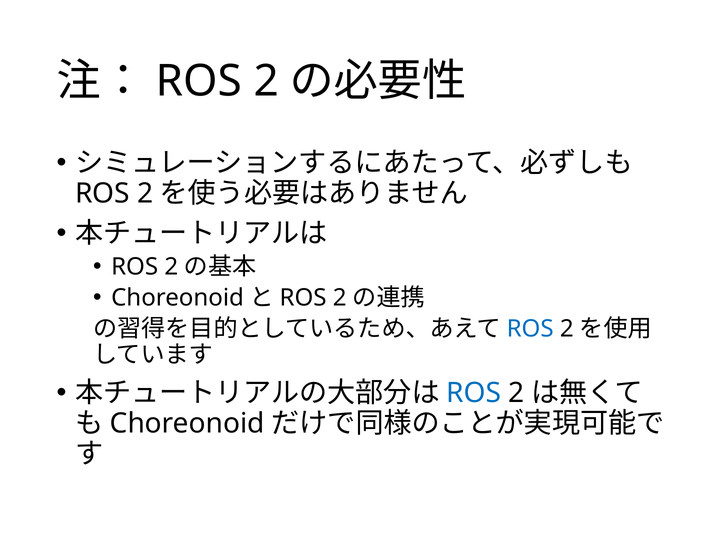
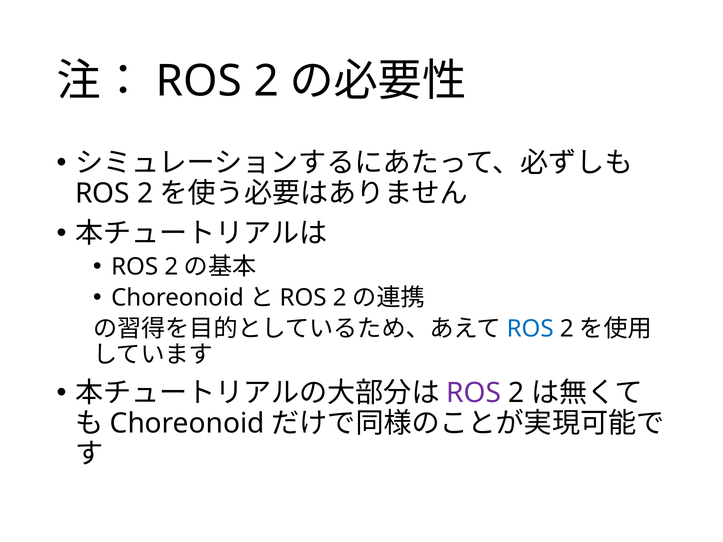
ROS colour: blue -> purple (474, 393)
